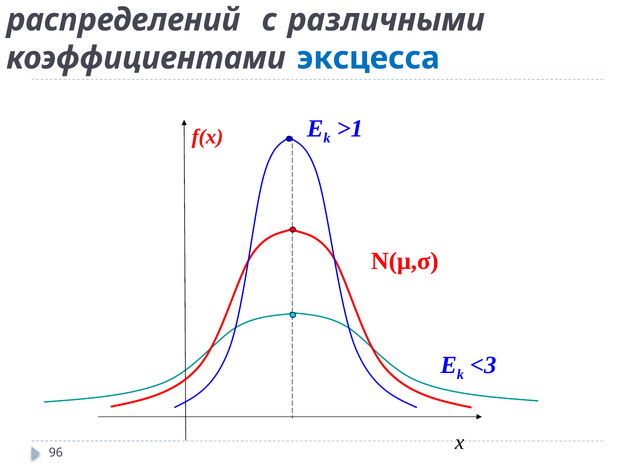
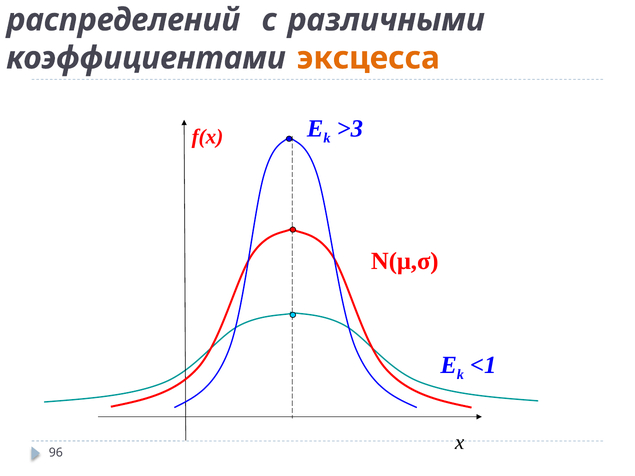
эксцесса colour: blue -> orange (368, 58)
>1: >1 -> >3 (350, 129)
<3: <3 -> <1 (483, 365)
